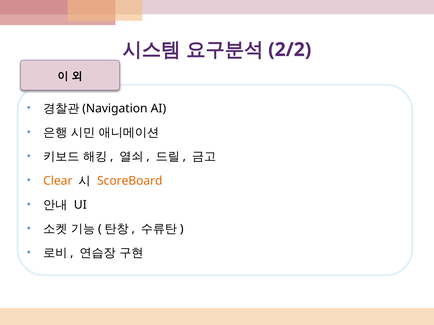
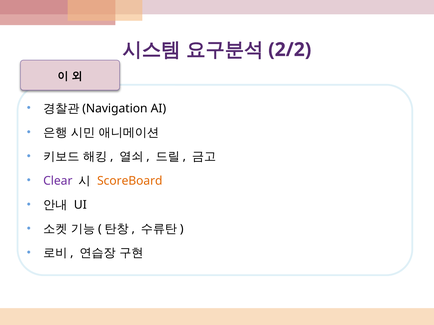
Clear colour: orange -> purple (58, 181)
